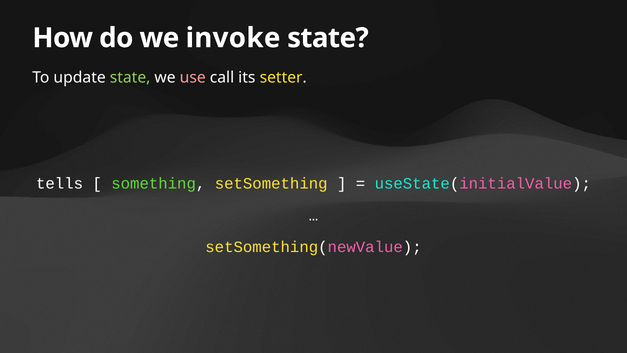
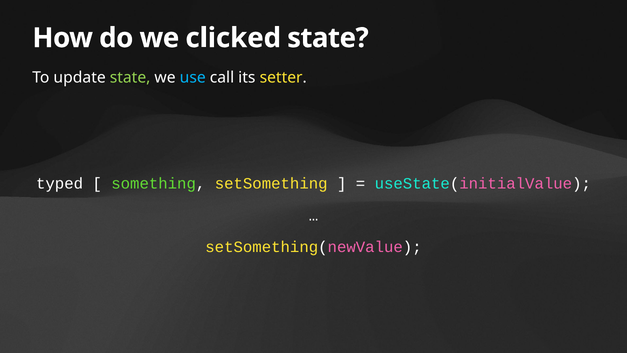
invoke: invoke -> clicked (233, 38)
use colour: pink -> light blue (193, 77)
tells: tells -> typed (60, 184)
